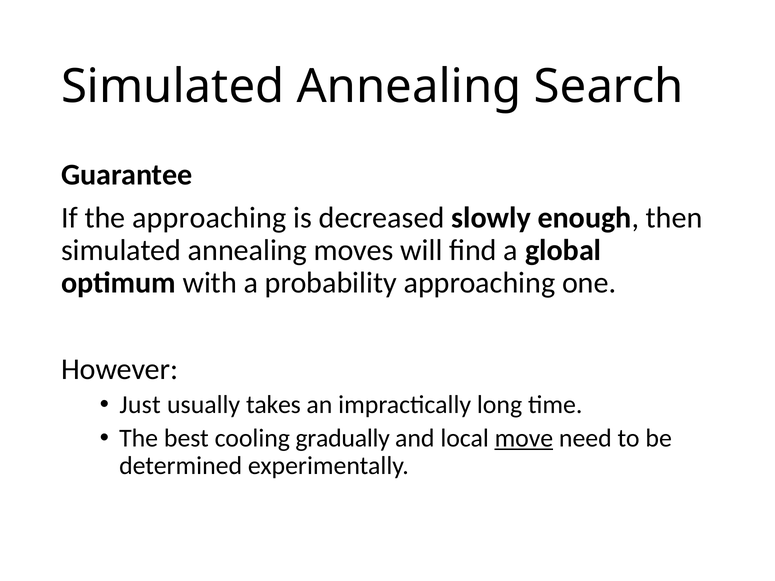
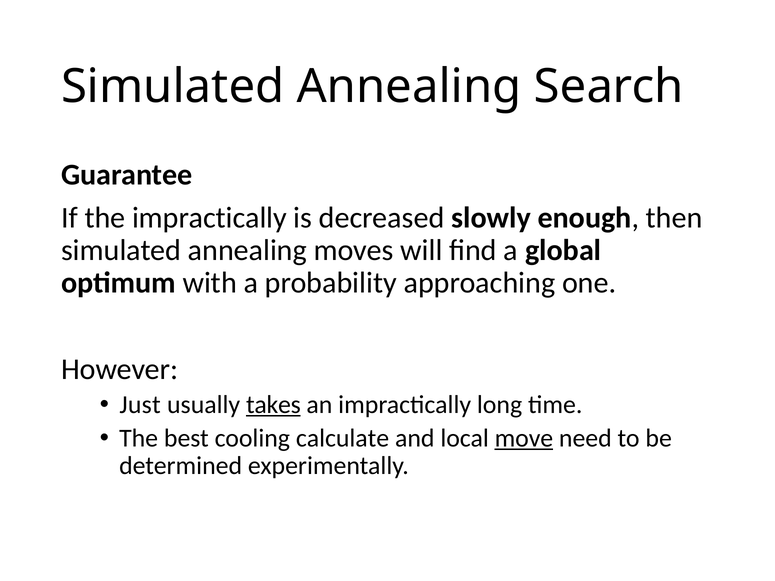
the approaching: approaching -> impractically (209, 218)
takes underline: none -> present (273, 405)
gradually: gradually -> calculate (343, 438)
